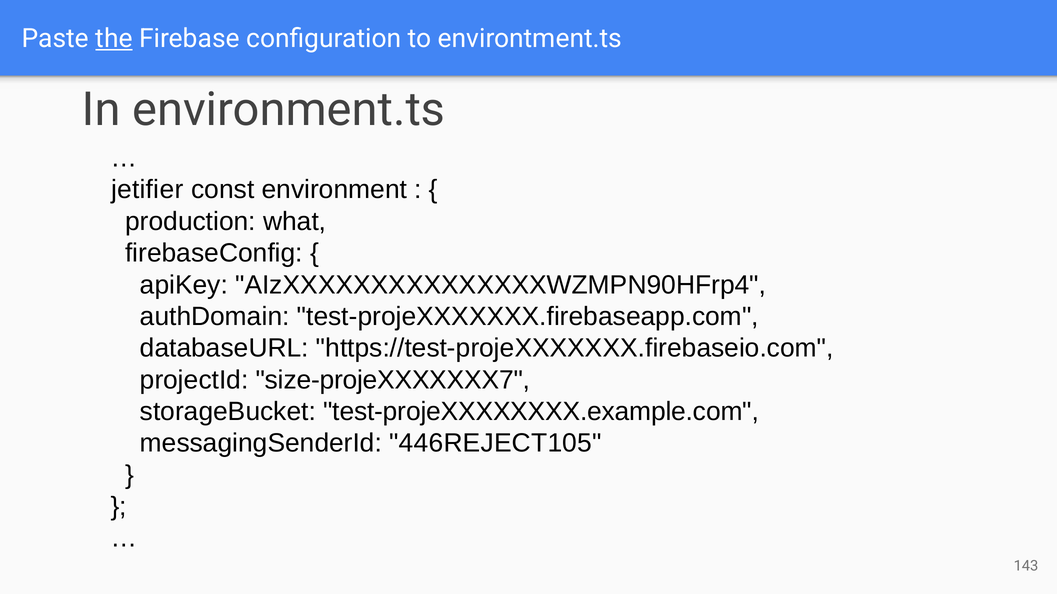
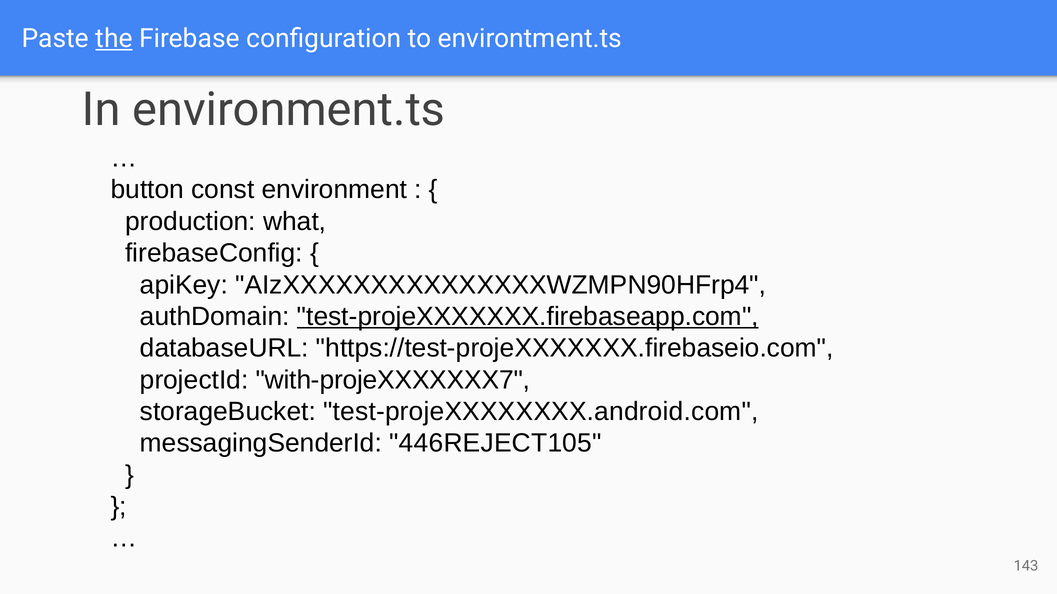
jetifier: jetifier -> button (147, 190)
test-projeXXXXXXX.firebaseapp.com underline: none -> present (528, 317)
size-projeXXXXXXX7: size-projeXXXXXXX7 -> with-projeXXXXXXX7 (393, 380)
test-projeXXXXXXXX.example.com: test-projeXXXXXXXX.example.com -> test-projeXXXXXXXX.android.com (541, 412)
